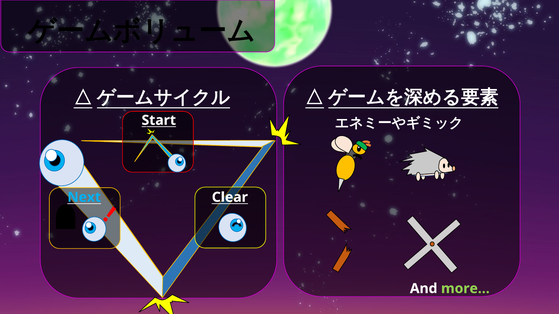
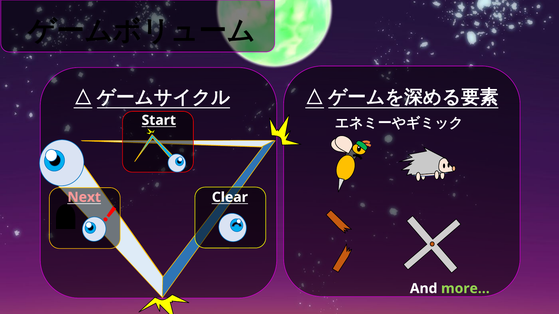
Next colour: light blue -> pink (84, 197)
